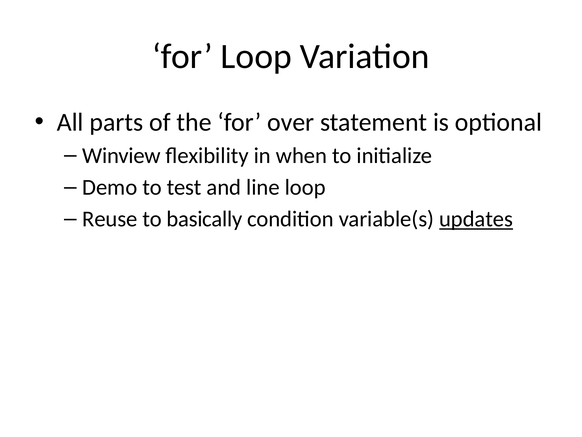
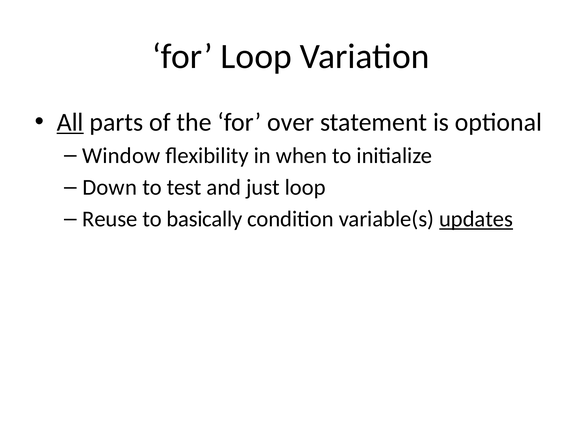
All underline: none -> present (70, 122)
Winview: Winview -> Window (121, 156)
Demo: Demo -> Down (110, 187)
line: line -> just (263, 187)
